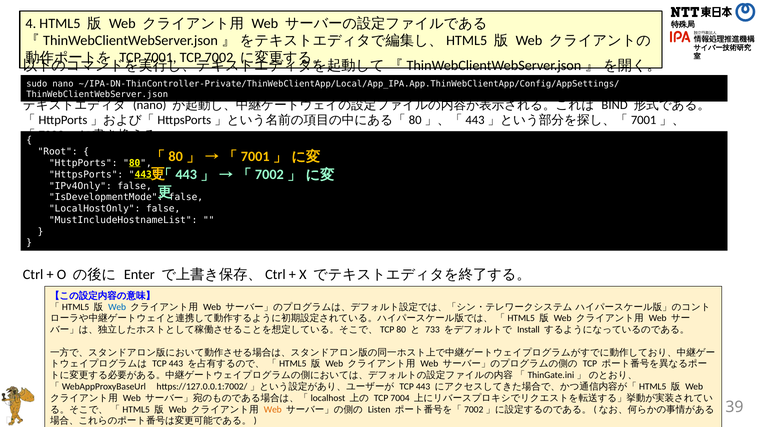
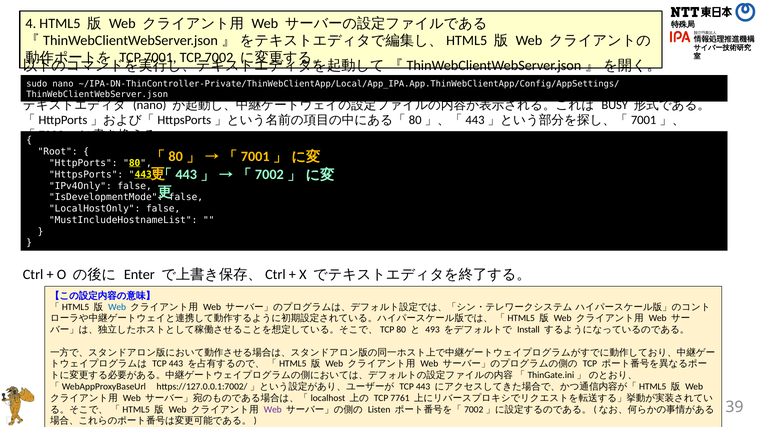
BIND: BIND -> BUSY (615, 105)
733: 733 -> 493 (433, 330)
7004: 7004 -> 7761 (400, 398)
Web colour: orange -> purple (273, 409)
